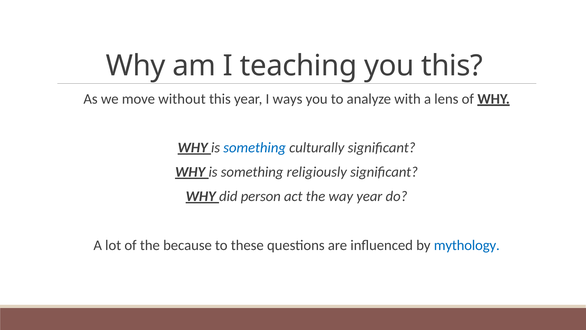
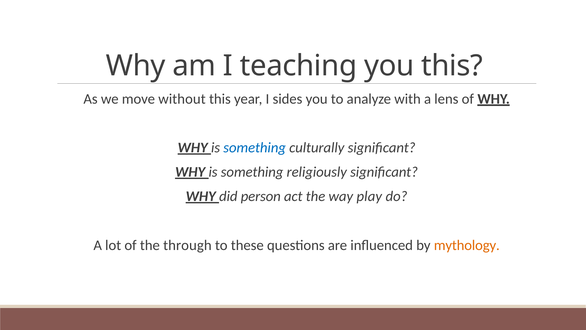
ways: ways -> sides (288, 99)
way year: year -> play (369, 196)
because: because -> through (187, 245)
mythology colour: blue -> orange (467, 245)
